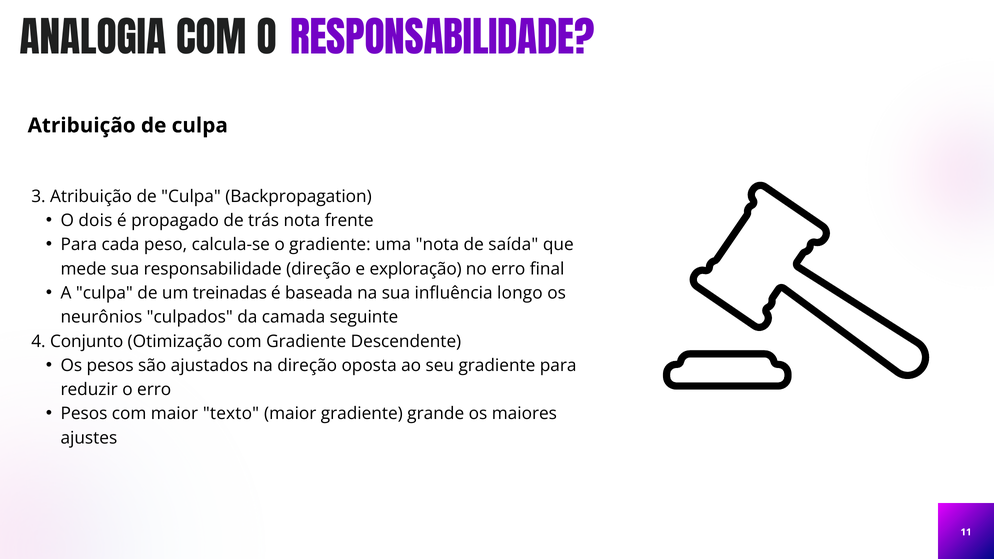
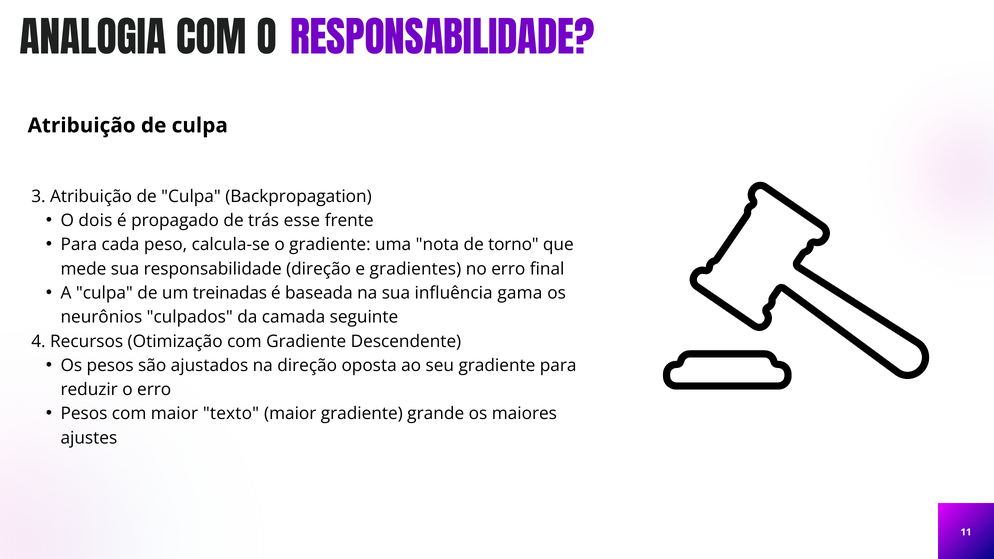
trás nota: nota -> esse (302, 221)
saída: saída -> torno (513, 245)
exploração: exploração -> gradientes (415, 269)
longo: longo -> gama (520, 293)
Conjunto: Conjunto -> Recursos (87, 341)
